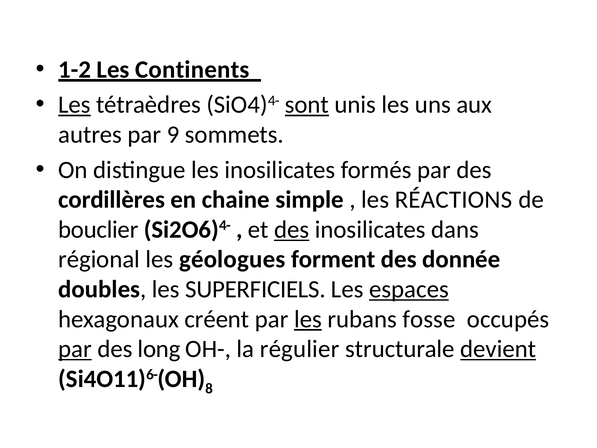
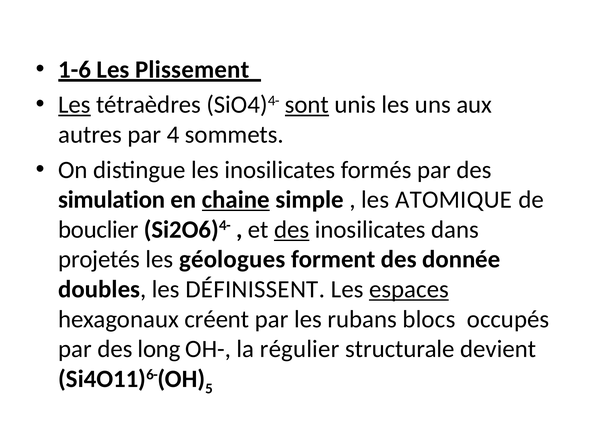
1-2: 1-2 -> 1-6 (75, 70)
Continents: Continents -> Plissement (192, 70)
9: 9 -> 4 (173, 135)
cordillères: cordillères -> simulation (112, 200)
chaine underline: none -> present (236, 200)
RÉACTIONS: RÉACTIONS -> ATOMIQUE (454, 200)
régional: régional -> projetés (99, 259)
SUPERFICIELS: SUPERFICIELS -> DÉFINISSENT (255, 289)
les underline: present -> none (308, 319)
fosse: fosse -> blocs (429, 319)
par underline: present -> none (75, 349)
devient underline: present -> none (498, 349)
8: 8 -> 5 (209, 388)
